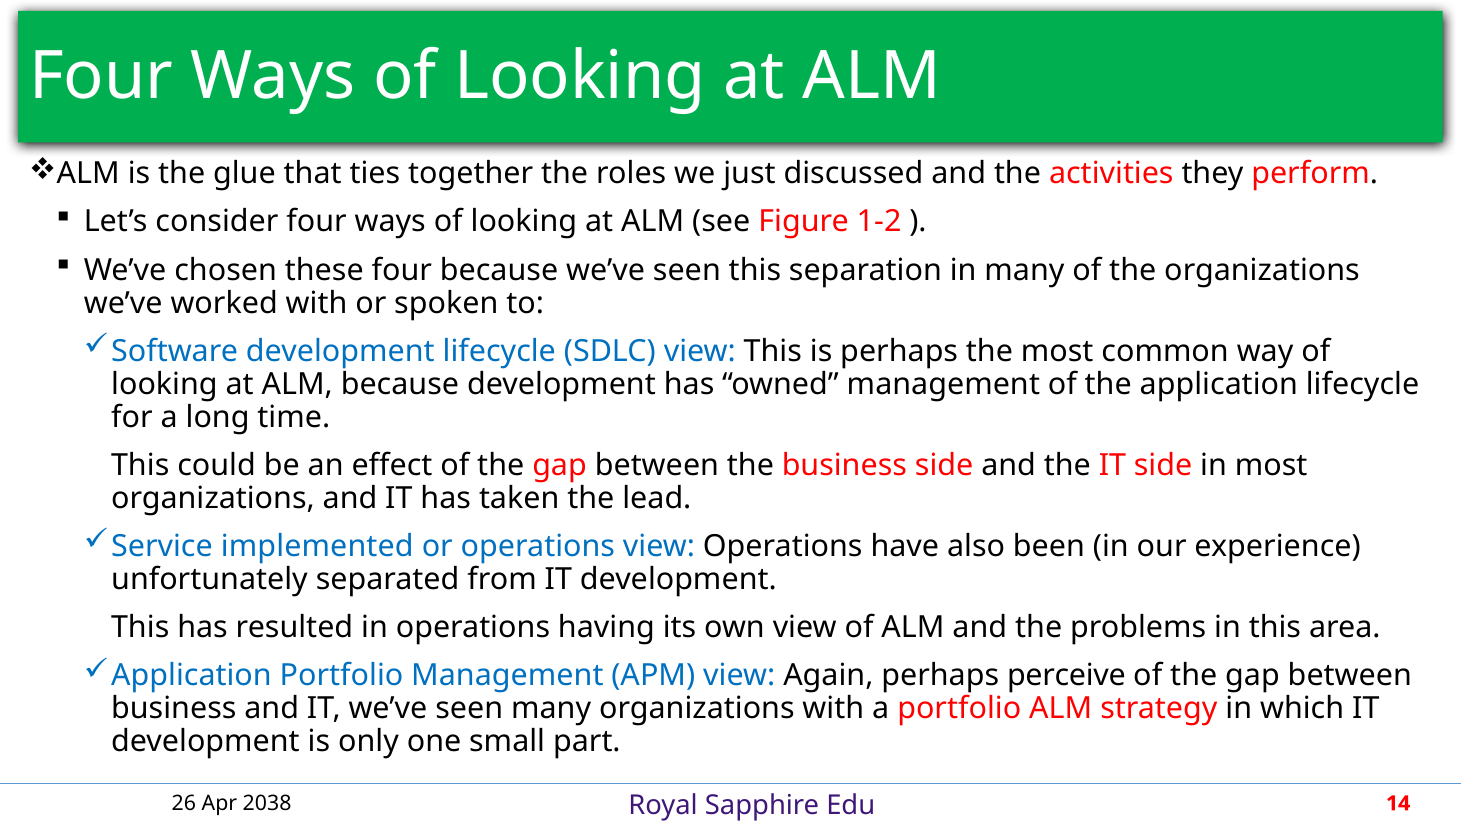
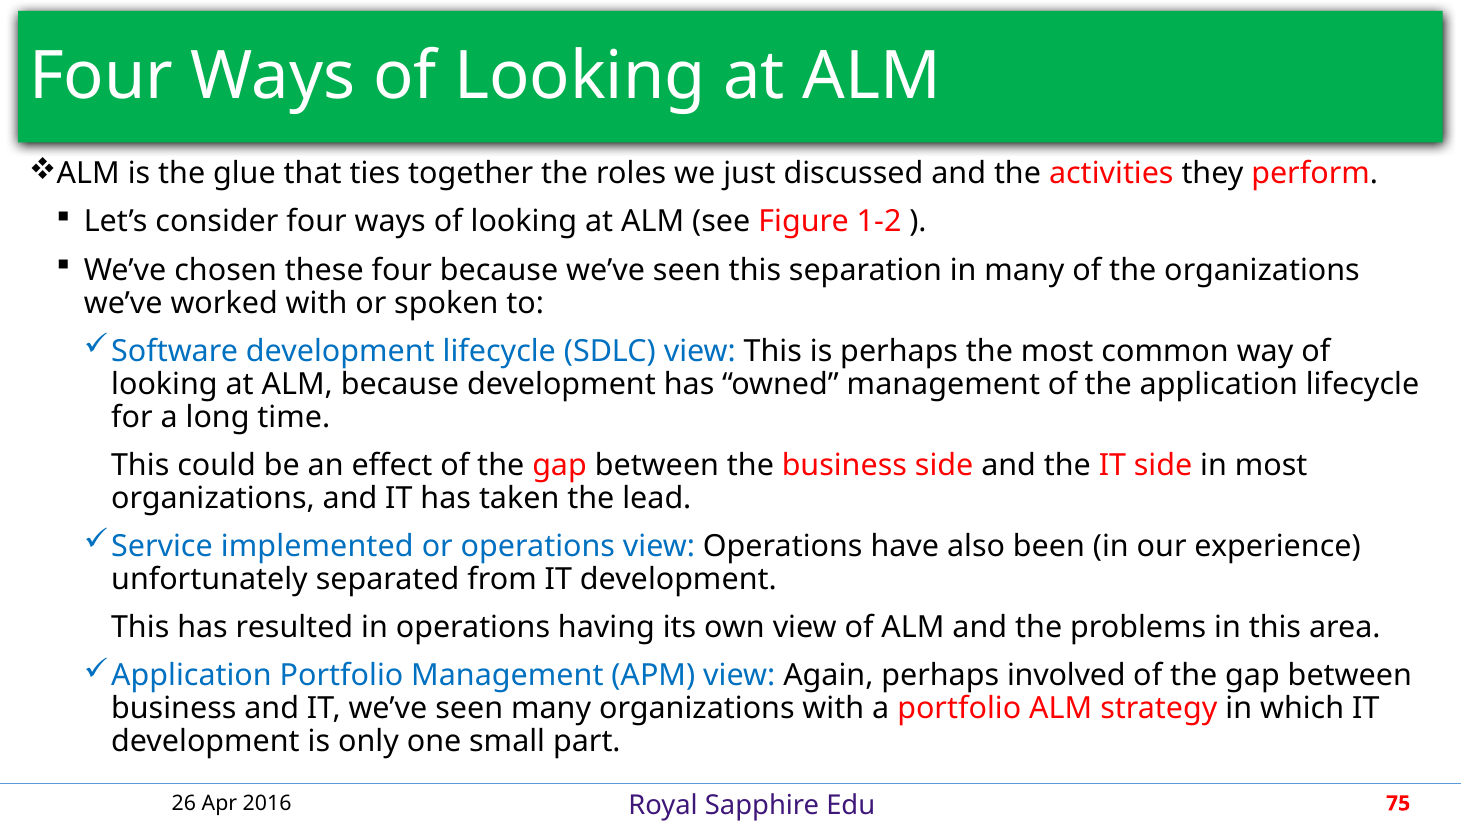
perceive: perceive -> involved (1066, 675)
2038: 2038 -> 2016 (267, 803)
14: 14 -> 75 (1398, 803)
